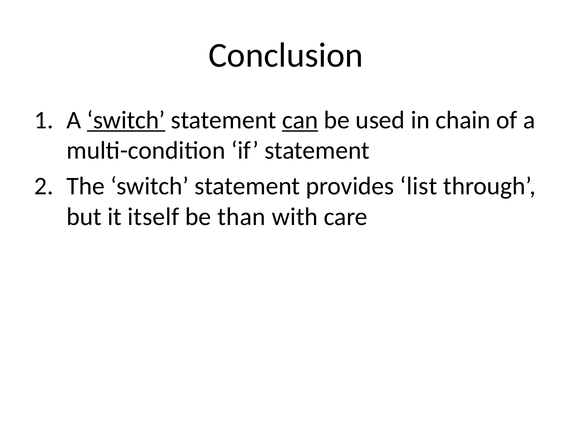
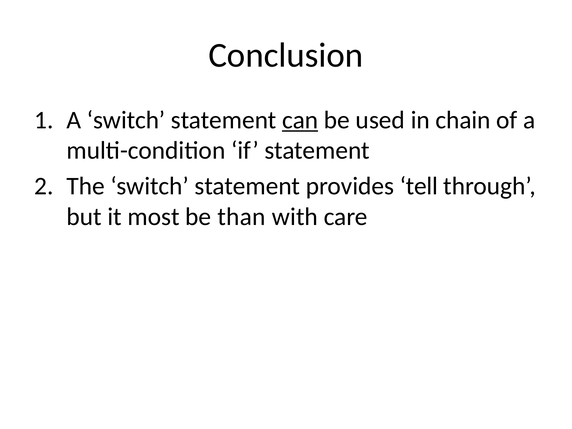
switch underline: present -> none (126, 120)
list: list -> tell (419, 186)
itself: itself -> most (154, 217)
